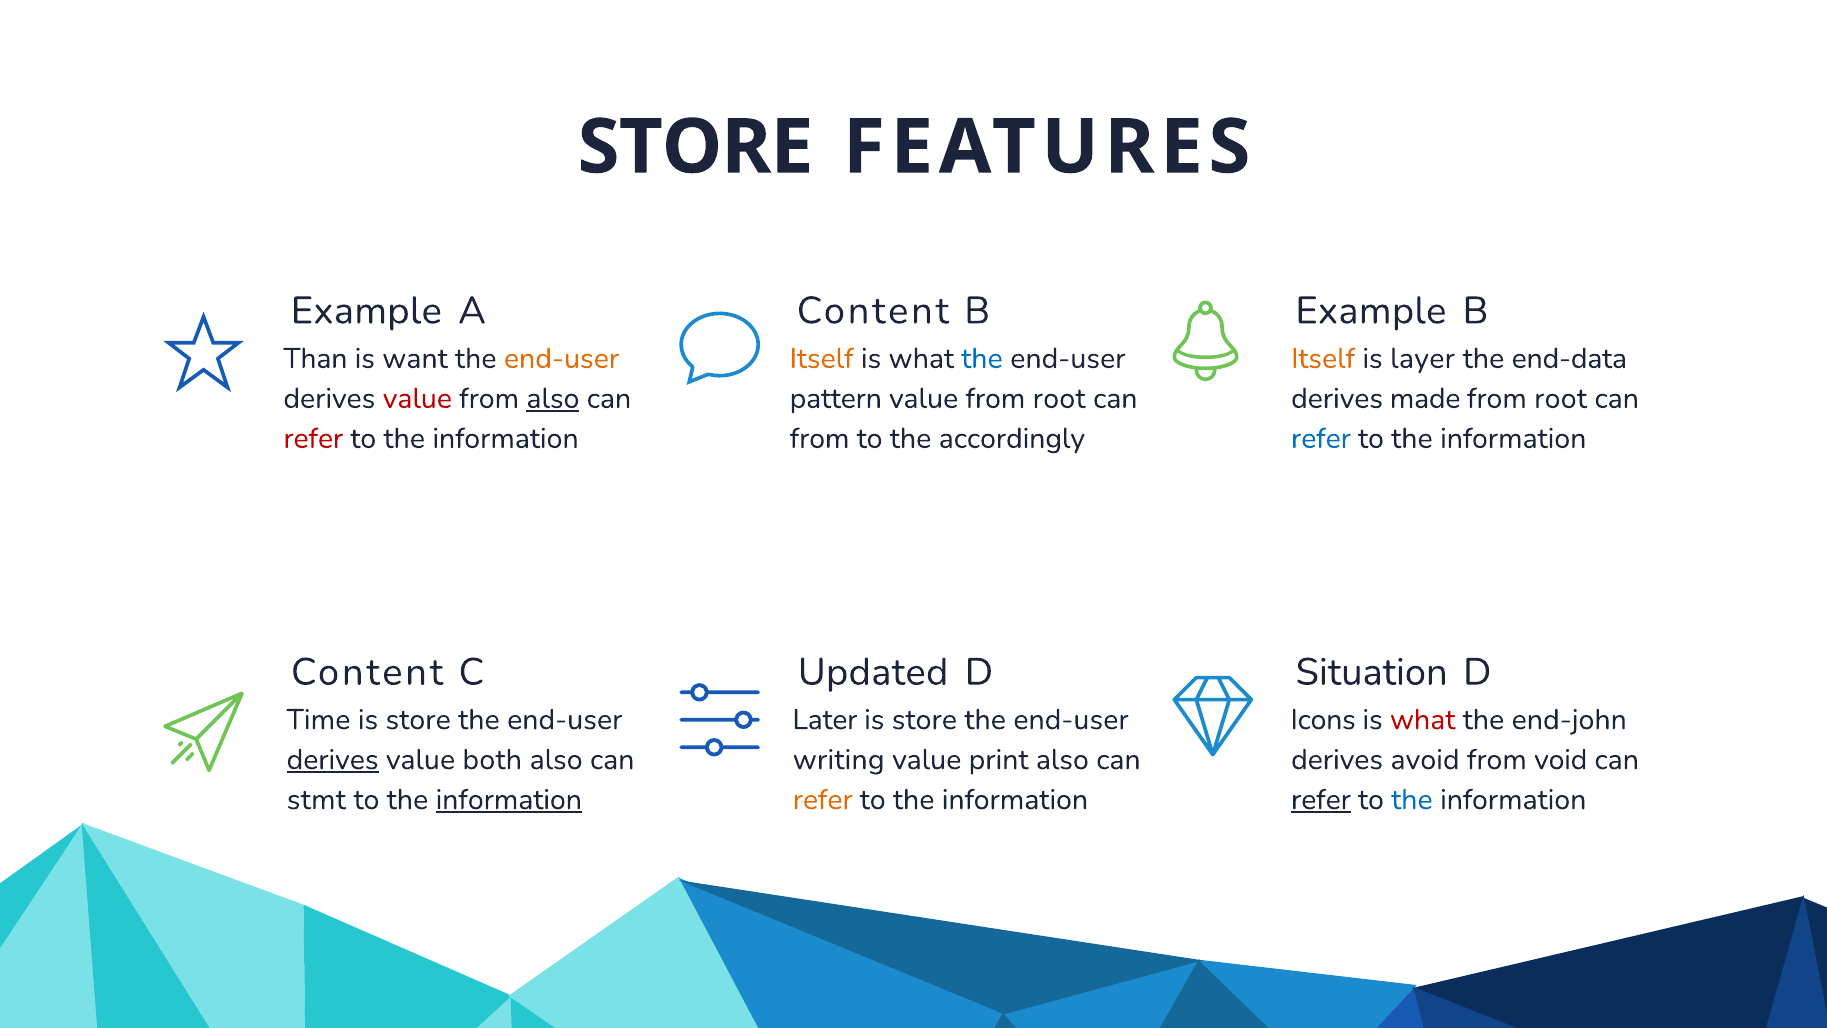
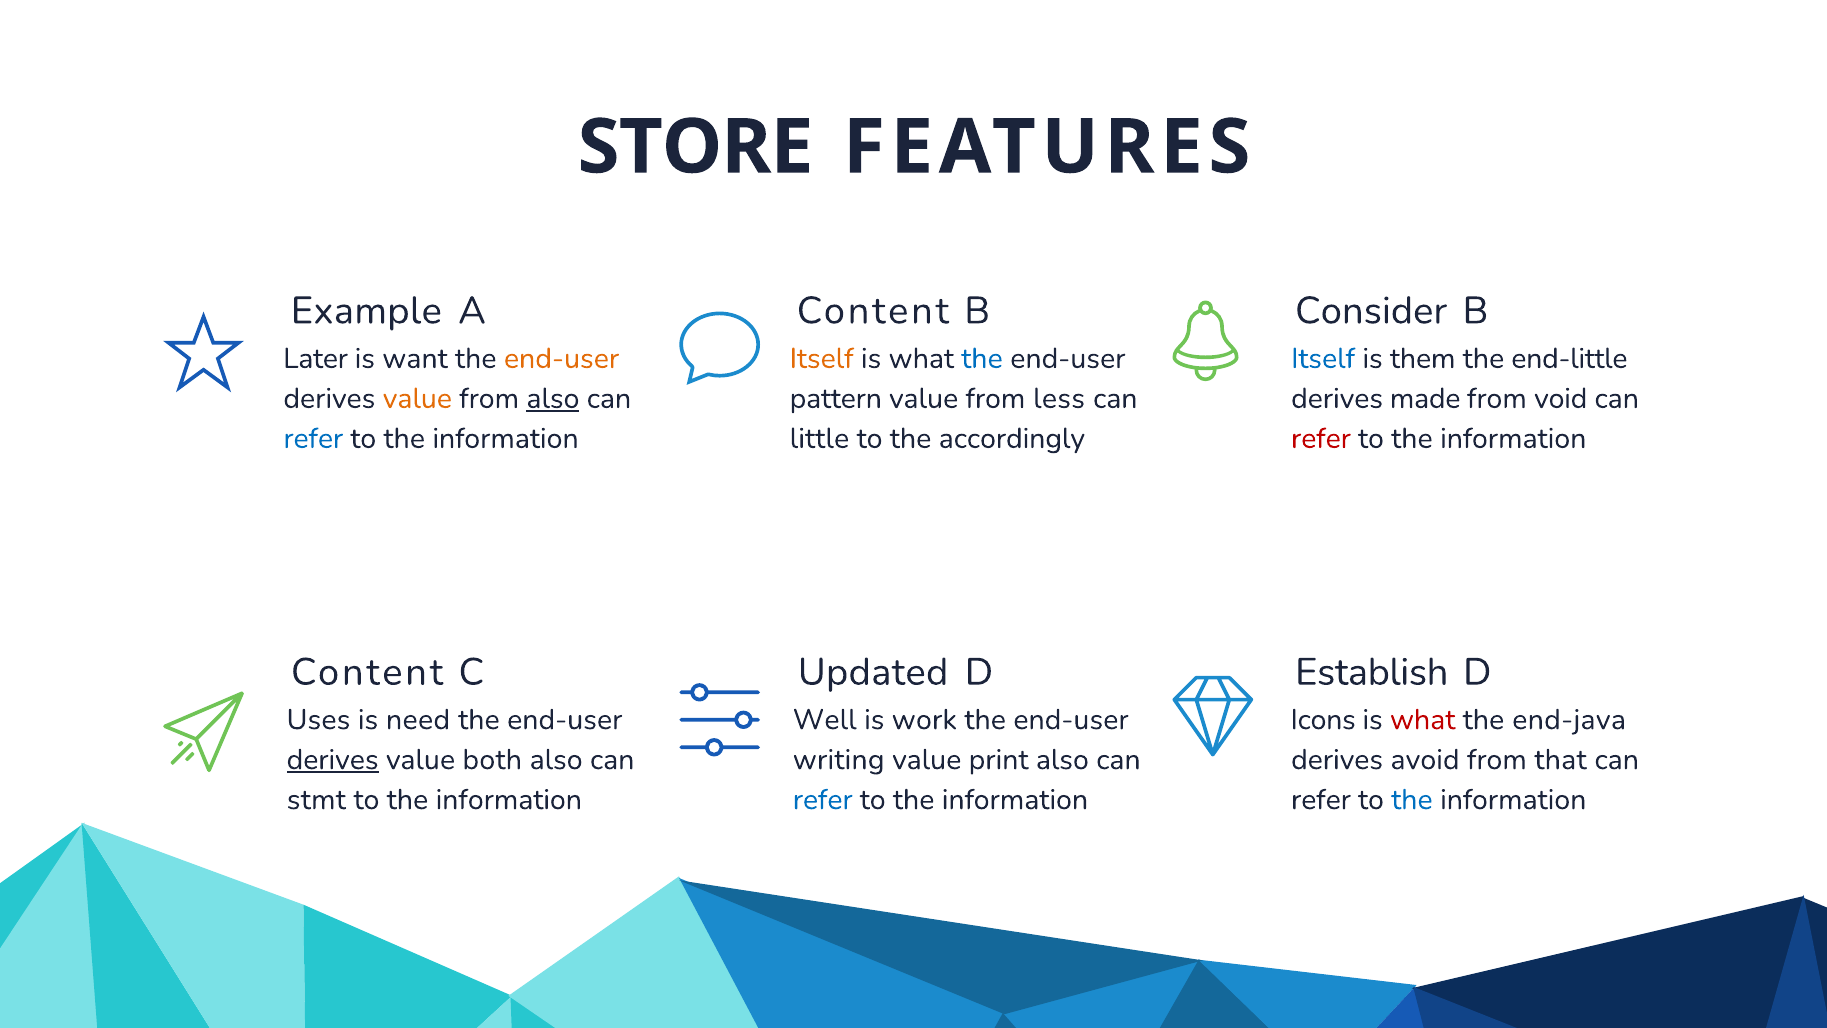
Example: Example -> Consider (1371, 311)
Than: Than -> Later (315, 358)
Itself colour: orange -> blue (1323, 358)
layer: layer -> them (1423, 358)
end-data: end-data -> end-little (1569, 358)
value colour: red -> orange (417, 398)
value from root: root -> less (1059, 398)
root: root -> void (1561, 398)
refer colour: red -> blue (313, 438)
from: from -> little (819, 438)
refer colour: blue -> red (1321, 438)
Situation: Situation -> Establish (1372, 672)
Time: Time -> Uses (318, 720)
store: store -> need (418, 720)
Later: Later -> Well (825, 720)
store: store -> work (924, 720)
end-john: end-john -> end-java (1569, 720)
void: void -> that (1560, 760)
information underline: present -> none (509, 800)
refer colour: orange -> blue (823, 800)
refer underline: present -> none (1321, 800)
